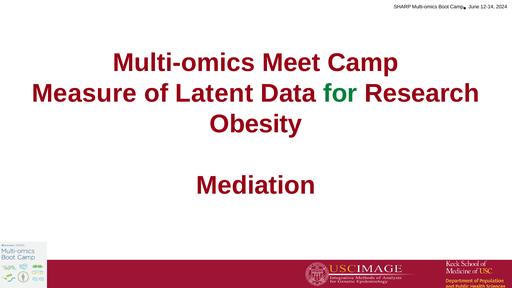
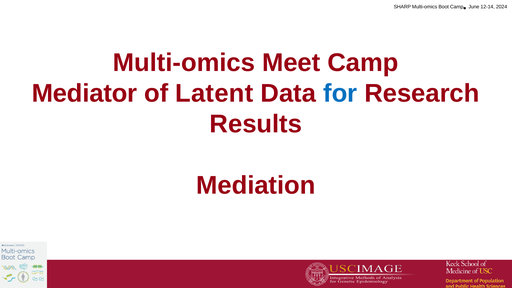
Measure: Measure -> Mediator (84, 93)
for colour: green -> blue (340, 93)
Obesity: Obesity -> Results (256, 124)
